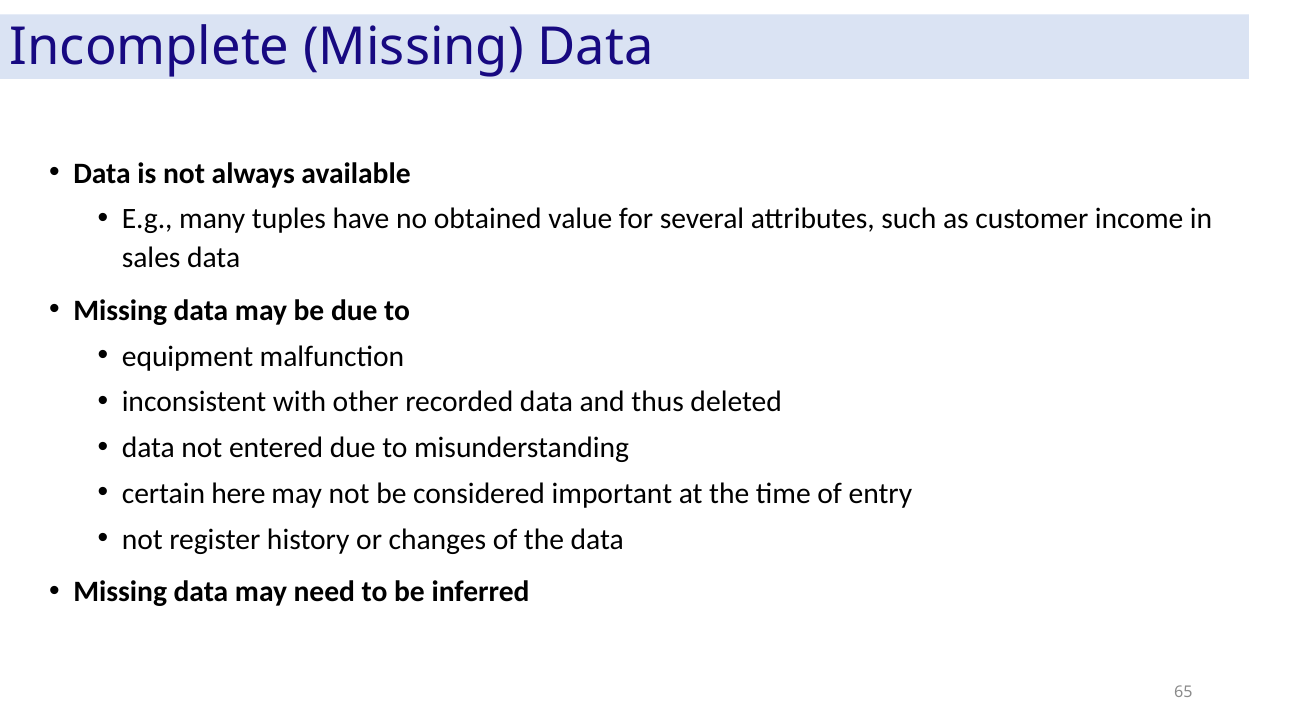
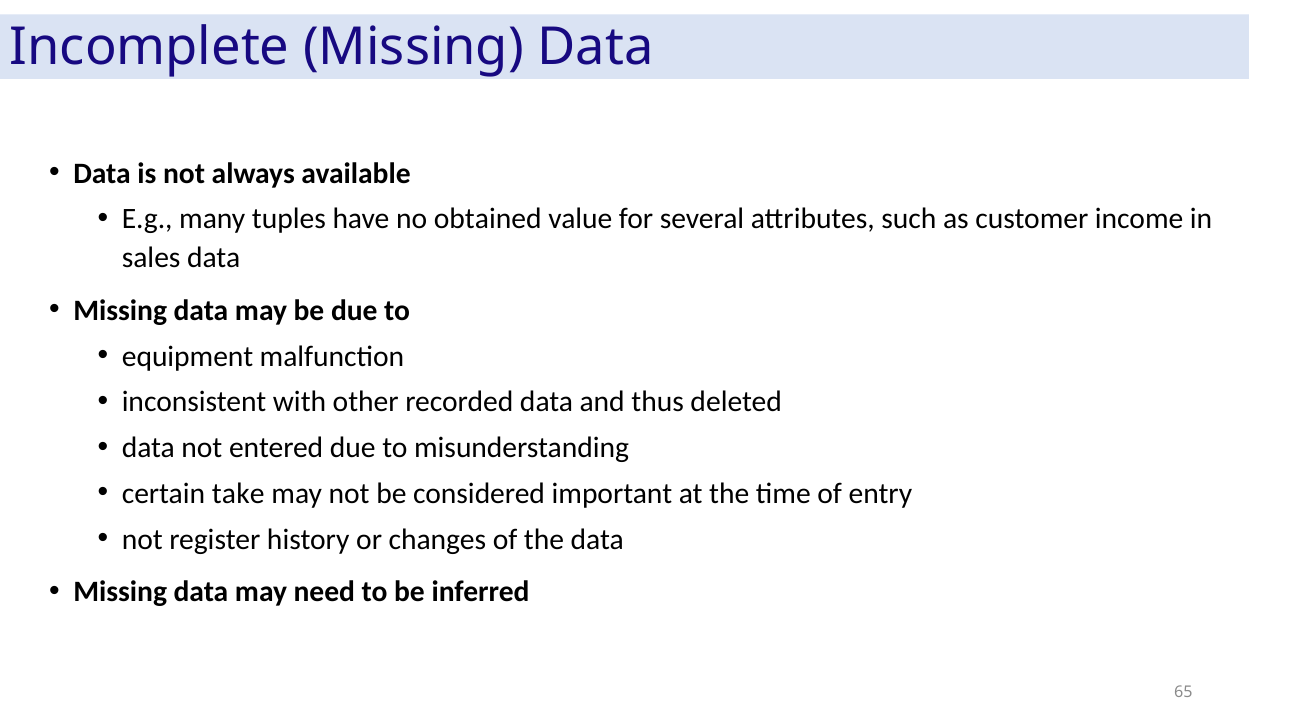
here: here -> take (238, 494)
